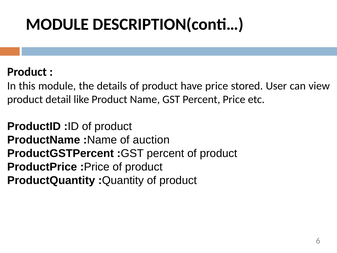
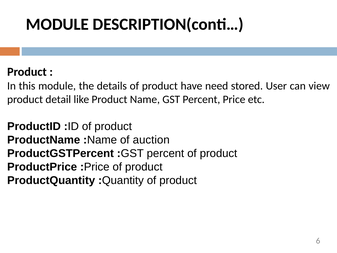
have price: price -> need (217, 86)
